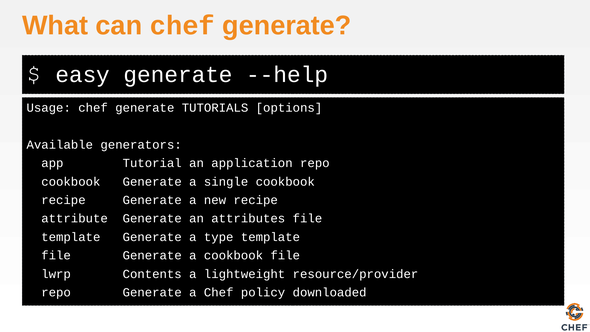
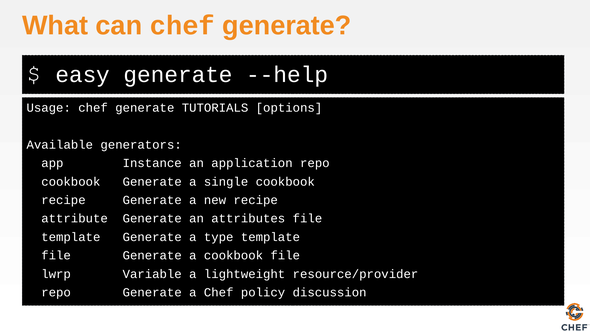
Tutorial: Tutorial -> Instance (152, 163)
Contents: Contents -> Variable (152, 274)
downloaded: downloaded -> discussion (330, 292)
